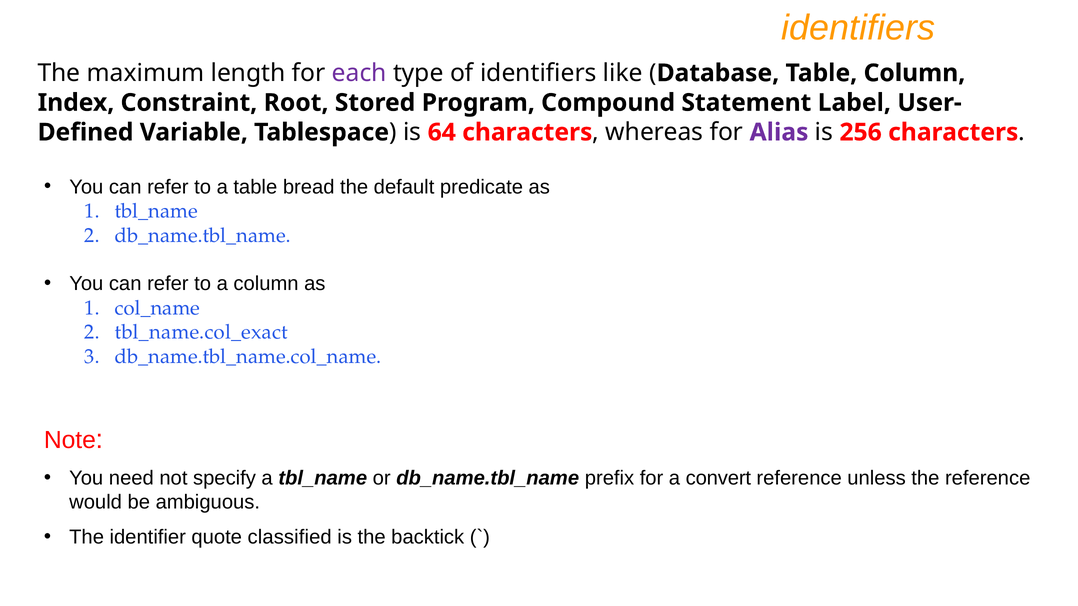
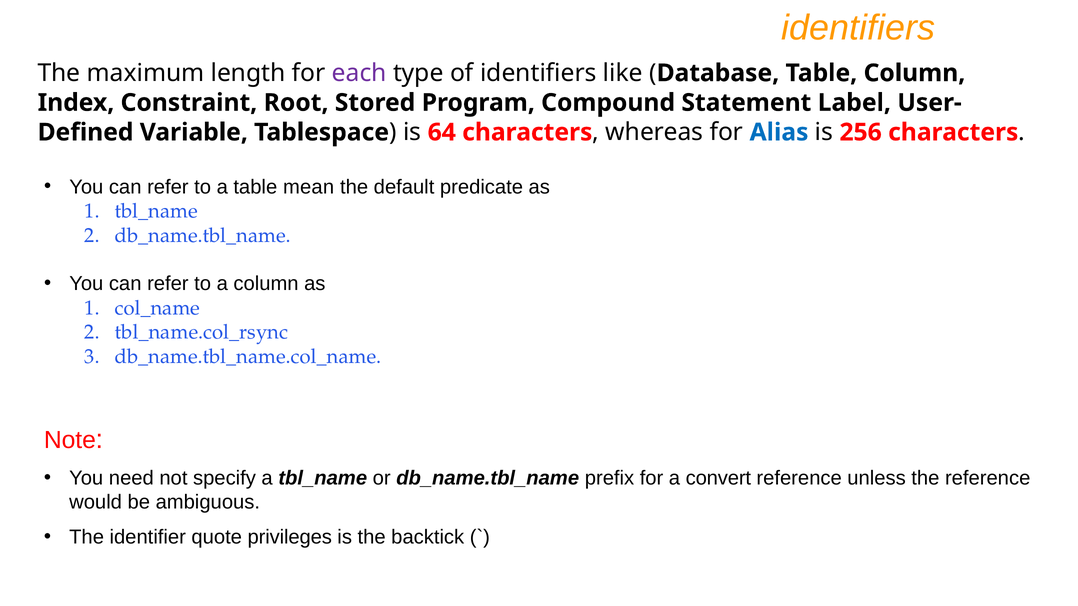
Alias colour: purple -> blue (779, 132)
bread: bread -> mean (309, 187)
tbl_name.col_exact: tbl_name.col_exact -> tbl_name.col_rsync (201, 333)
classified: classified -> privileges (290, 538)
